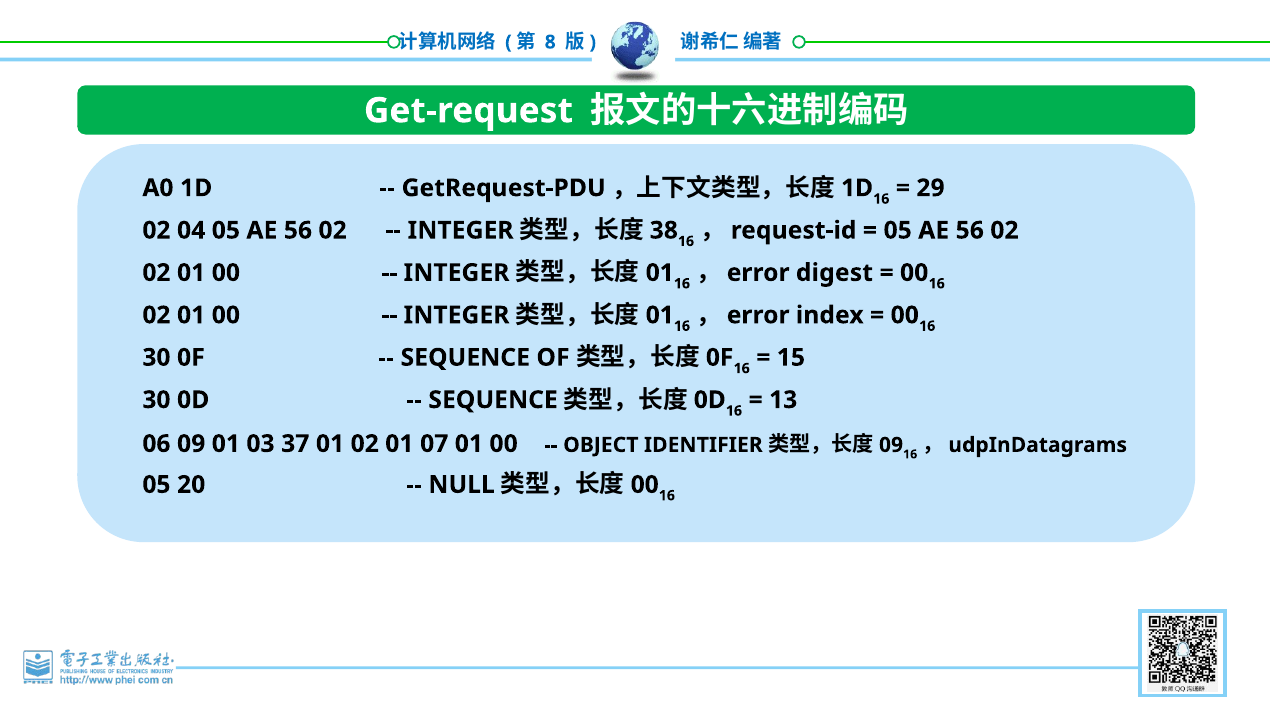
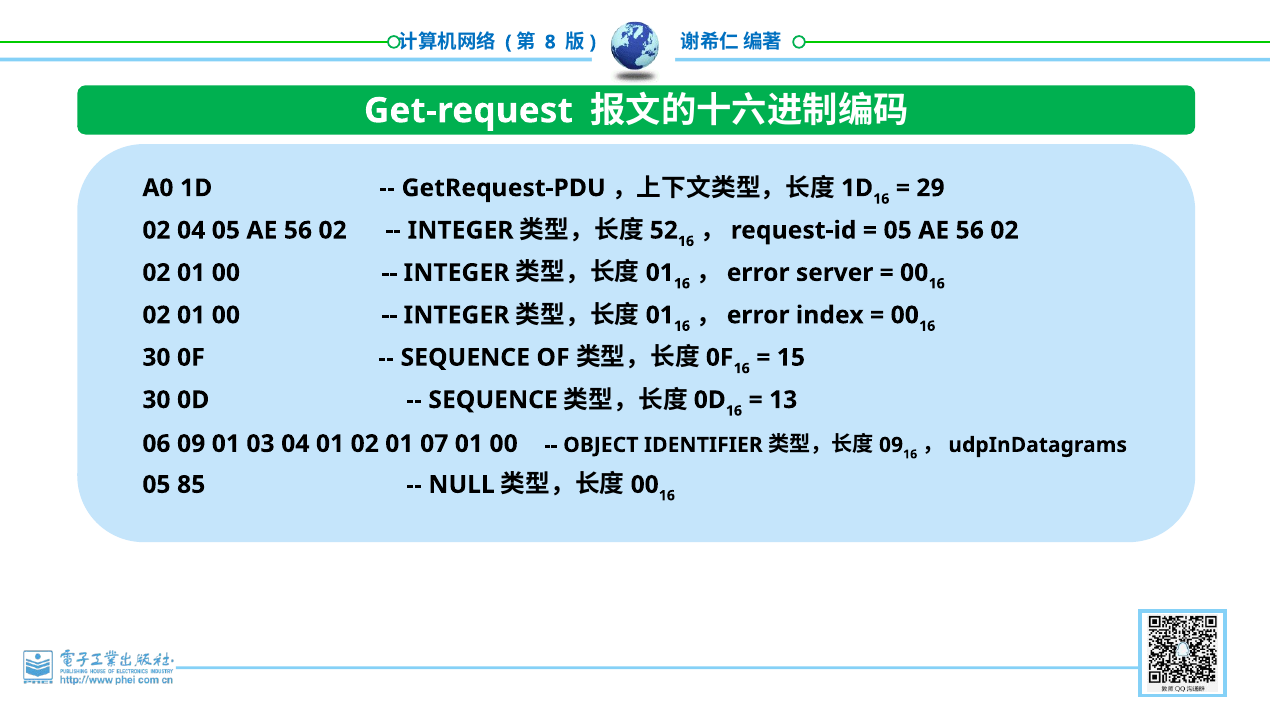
38: 38 -> 52 (664, 230)
digest: digest -> server (835, 273)
03 37: 37 -> 04 (295, 443)
20: 20 -> 85 (191, 484)
